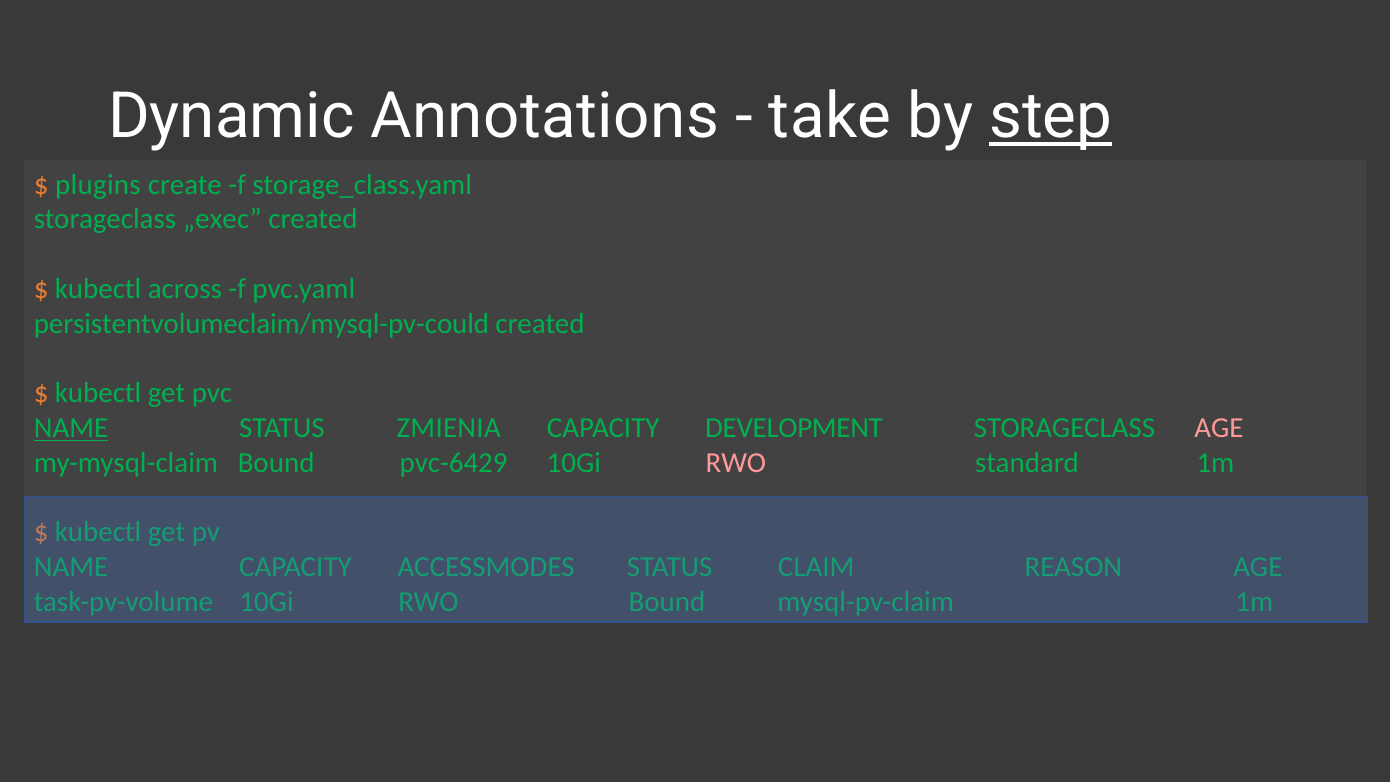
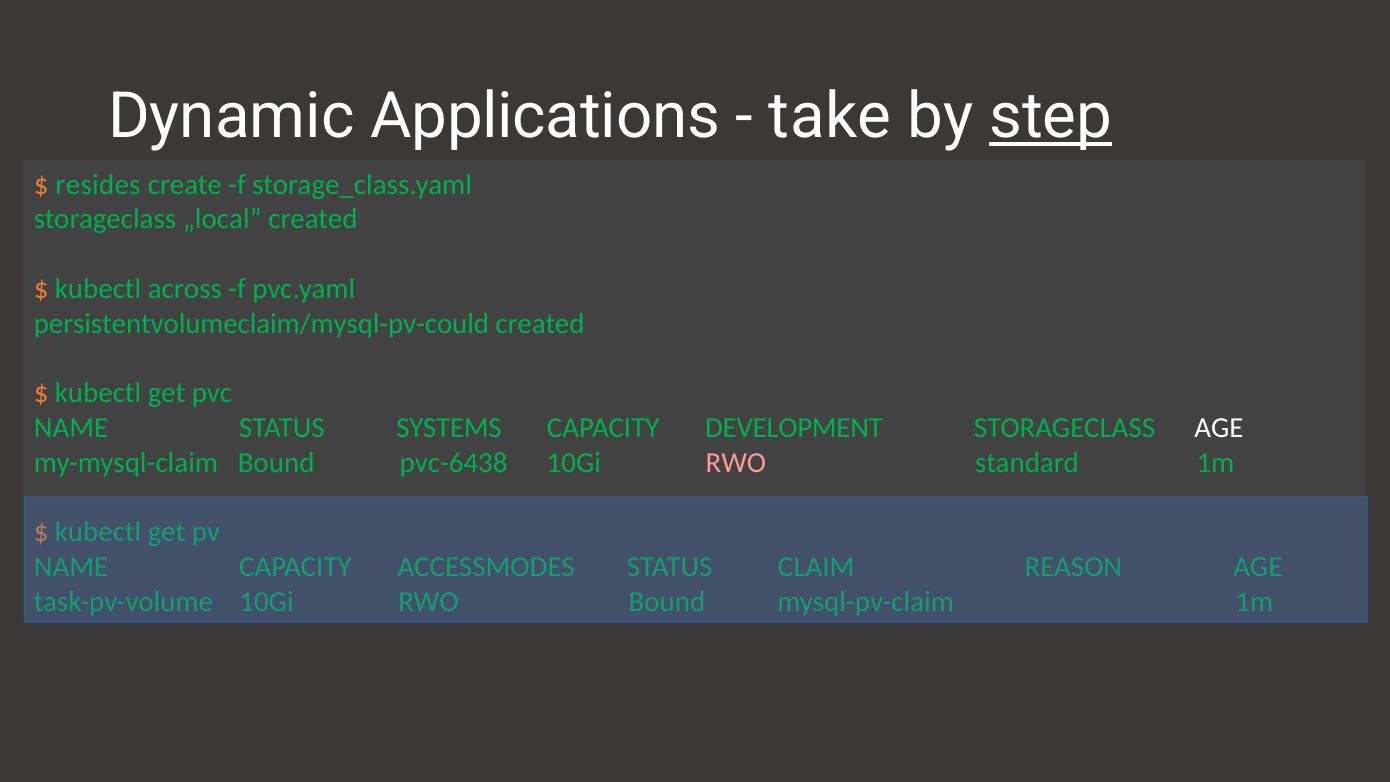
Annotations: Annotations -> Applications (545, 117)
plugins: plugins -> resides (98, 185)
„exec: „exec -> „local (222, 219)
NAME underline: present -> none (71, 428)
ZMIENIA: ZMIENIA -> SYSTEMS (449, 428)
AGE colour: pink -> white (1219, 428)
pvc-6429: pvc-6429 -> pvc-6438 (454, 463)
